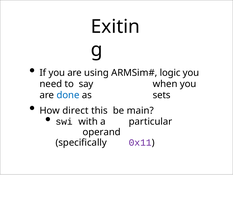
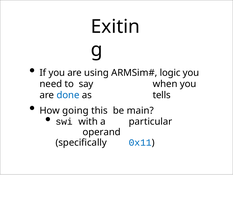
sets: sets -> tells (162, 95)
direct: direct -> going (75, 111)
0x11 colour: purple -> blue (140, 143)
